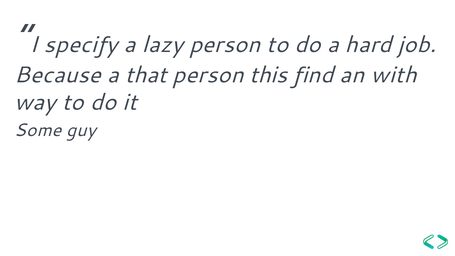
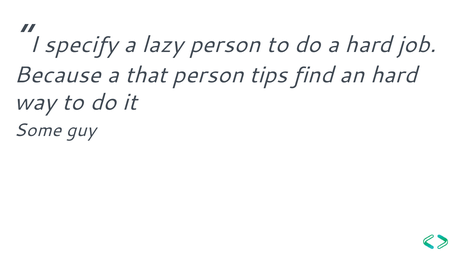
this: this -> tips (268, 75)
an with: with -> hard (394, 75)
